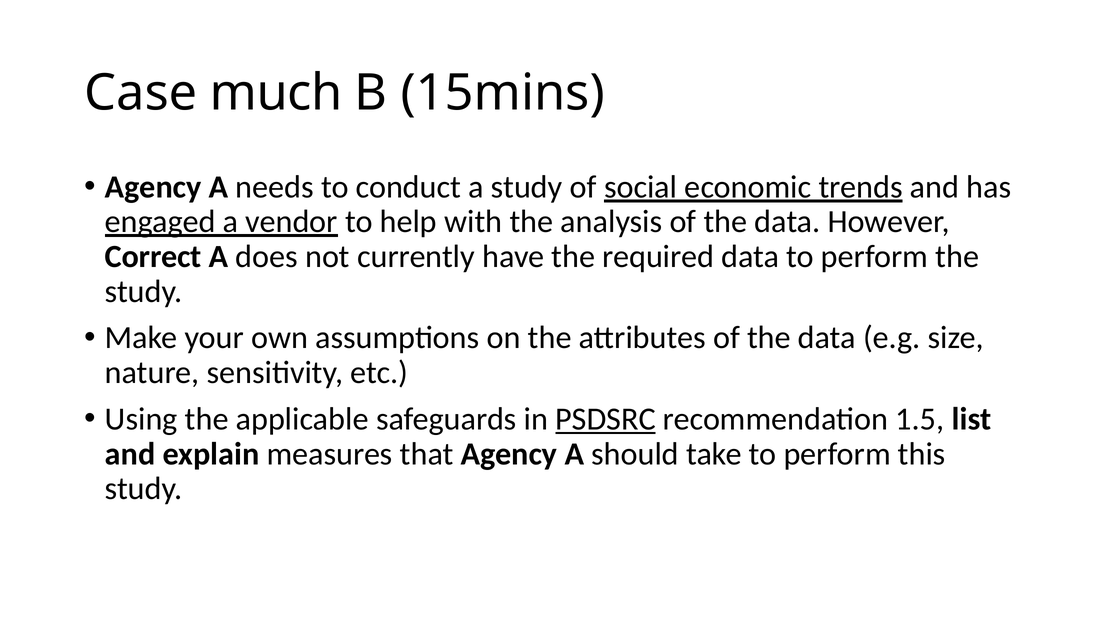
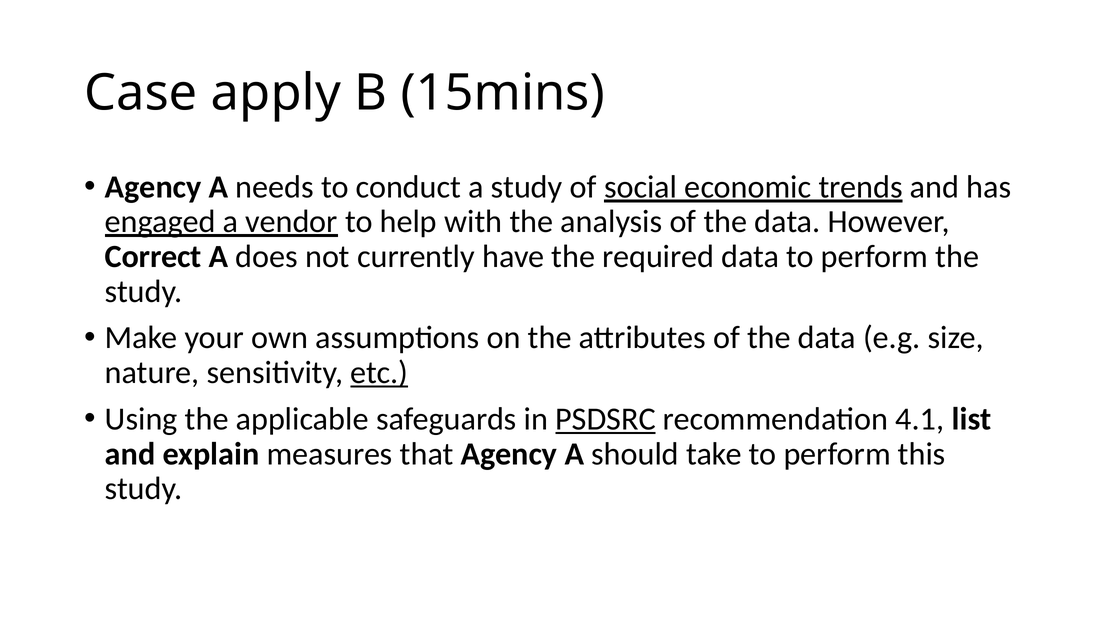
much: much -> apply (276, 93)
etc underline: none -> present (379, 372)
1.5: 1.5 -> 4.1 (920, 419)
